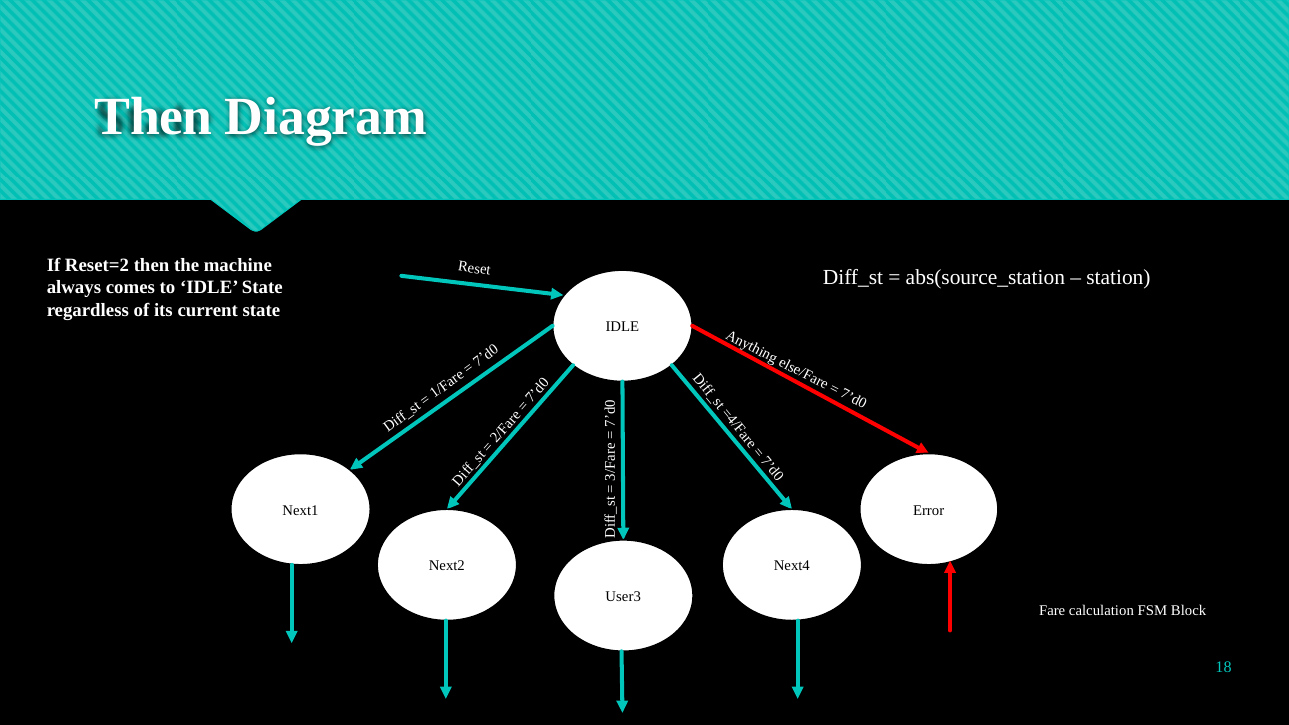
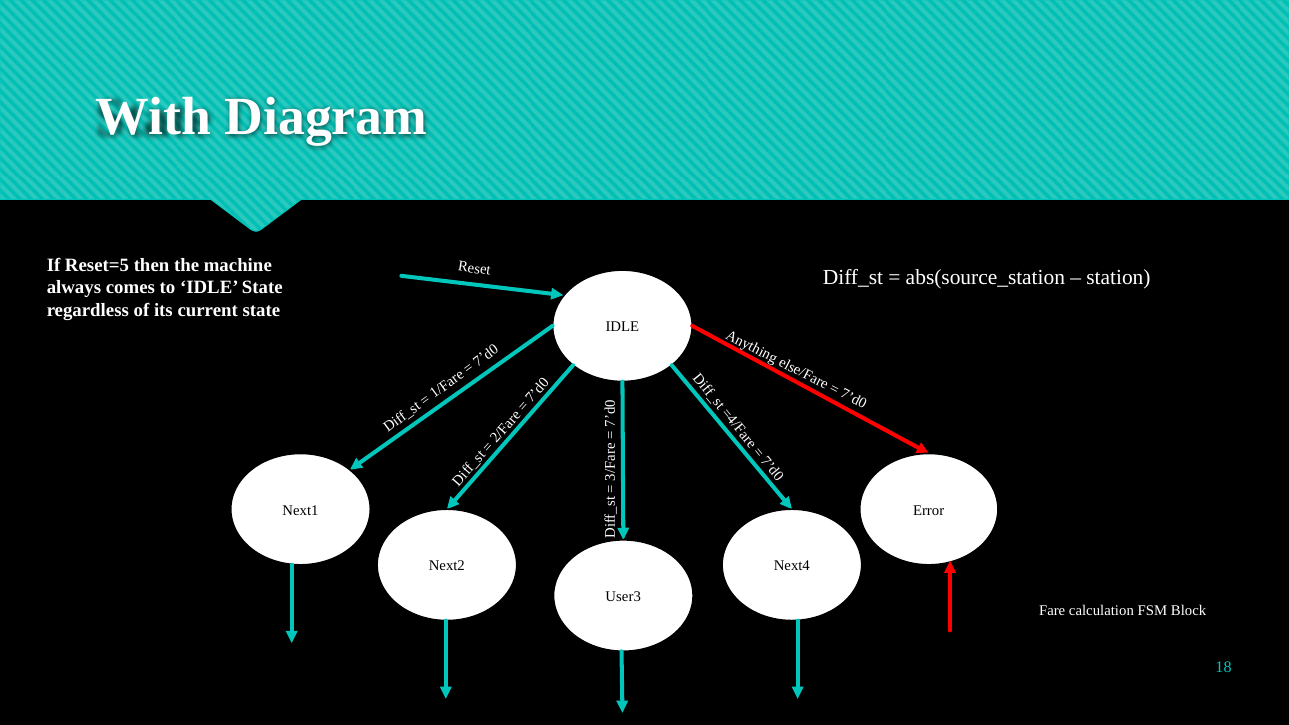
Then: Then -> With (153, 117)
Reset=2: Reset=2 -> Reset=5 (97, 265)
